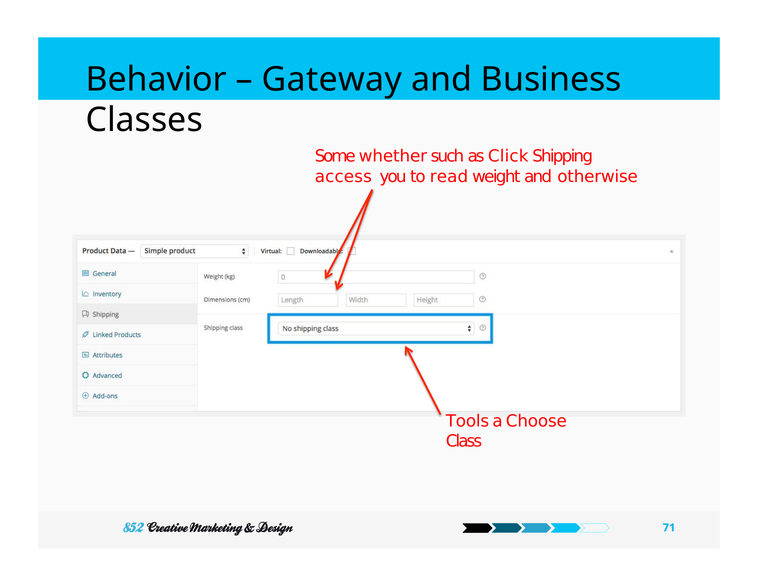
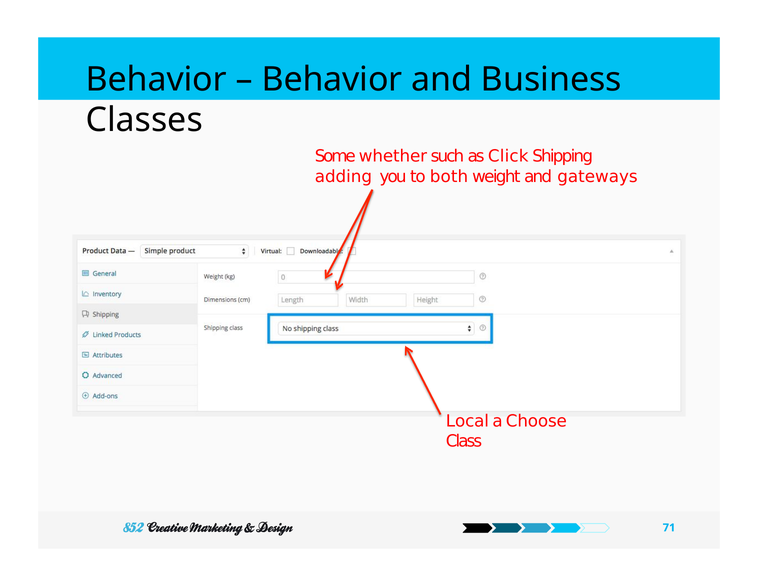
Gateway: Gateway -> Behavior (332, 79)
access: access -> adding (343, 177)
read: read -> both (449, 177)
otherwise: otherwise -> gateways (597, 177)
Tools: Tools -> Local (467, 421)
